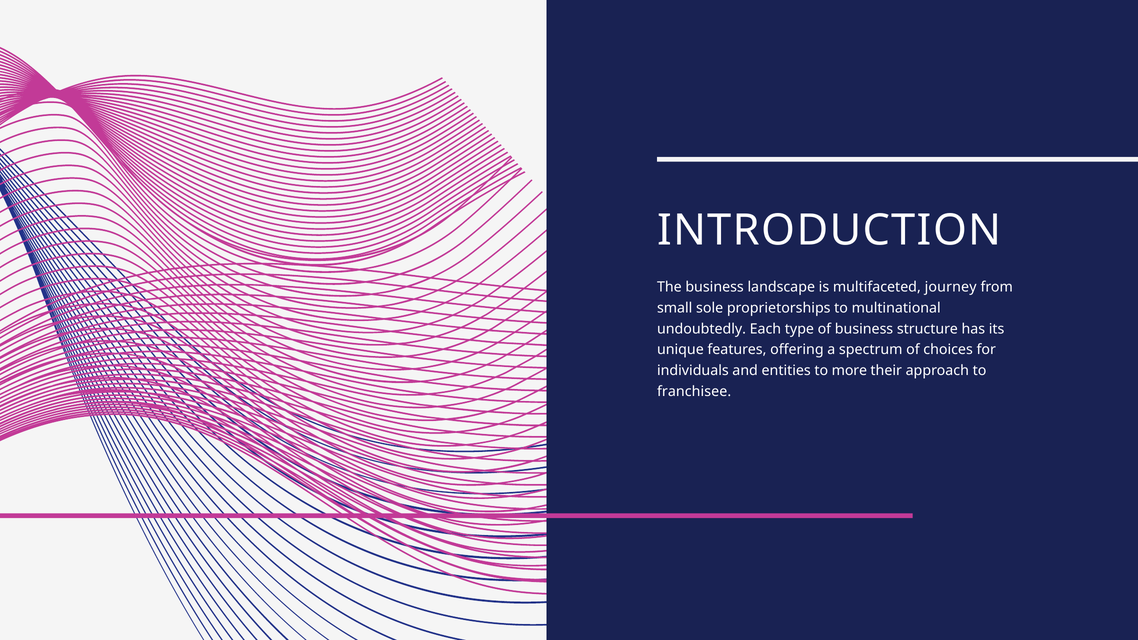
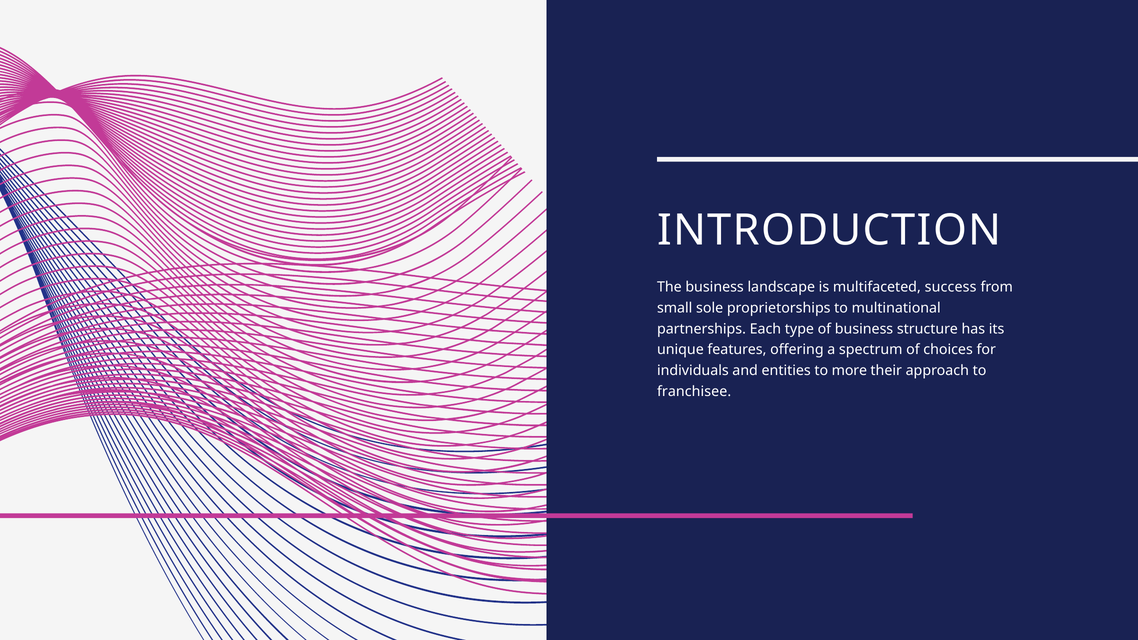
journey: journey -> success (951, 287)
undoubtedly: undoubtedly -> partnerships (702, 329)
